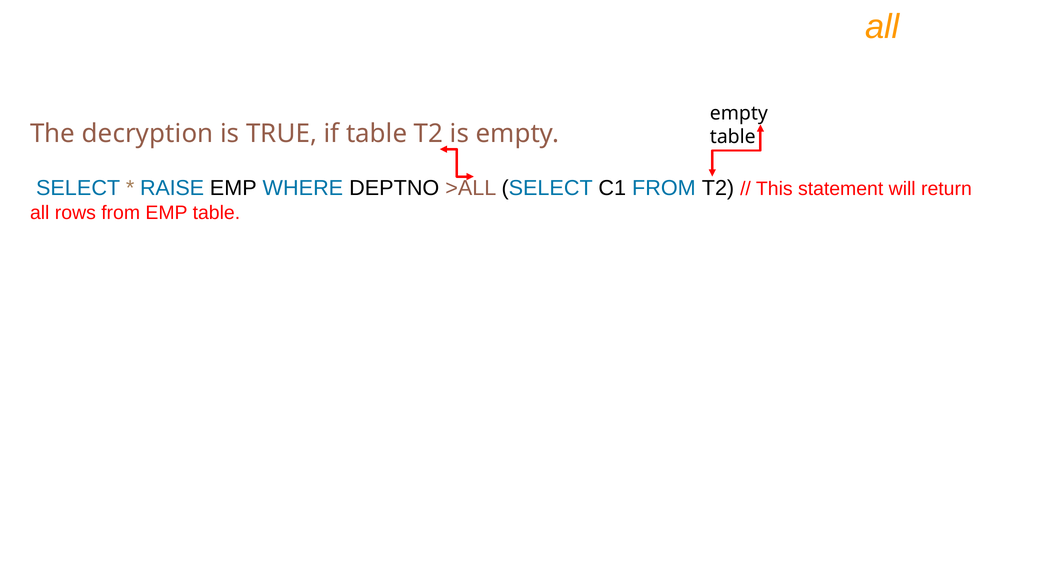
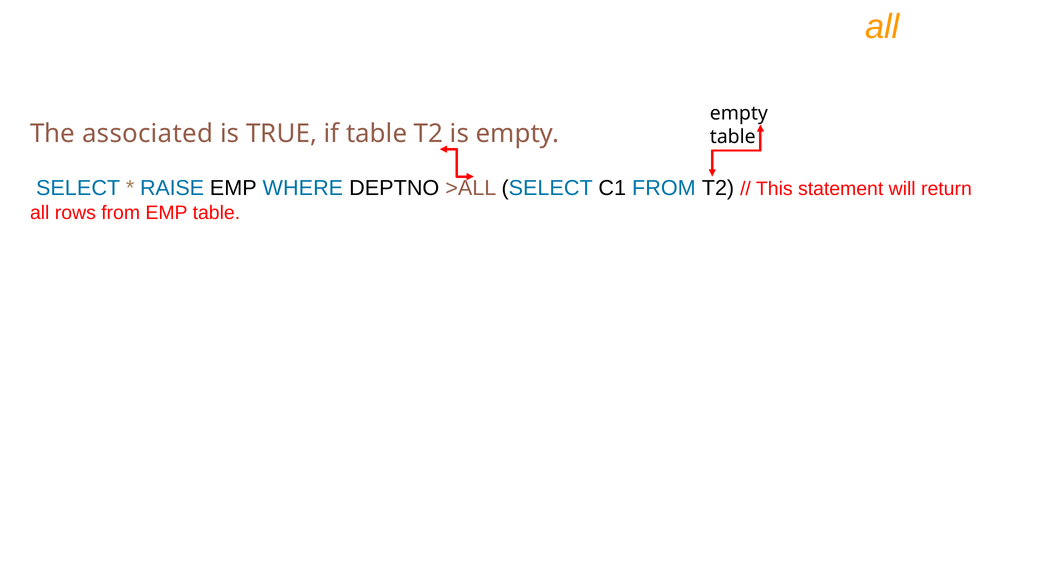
decryption: decryption -> associated (148, 134)
